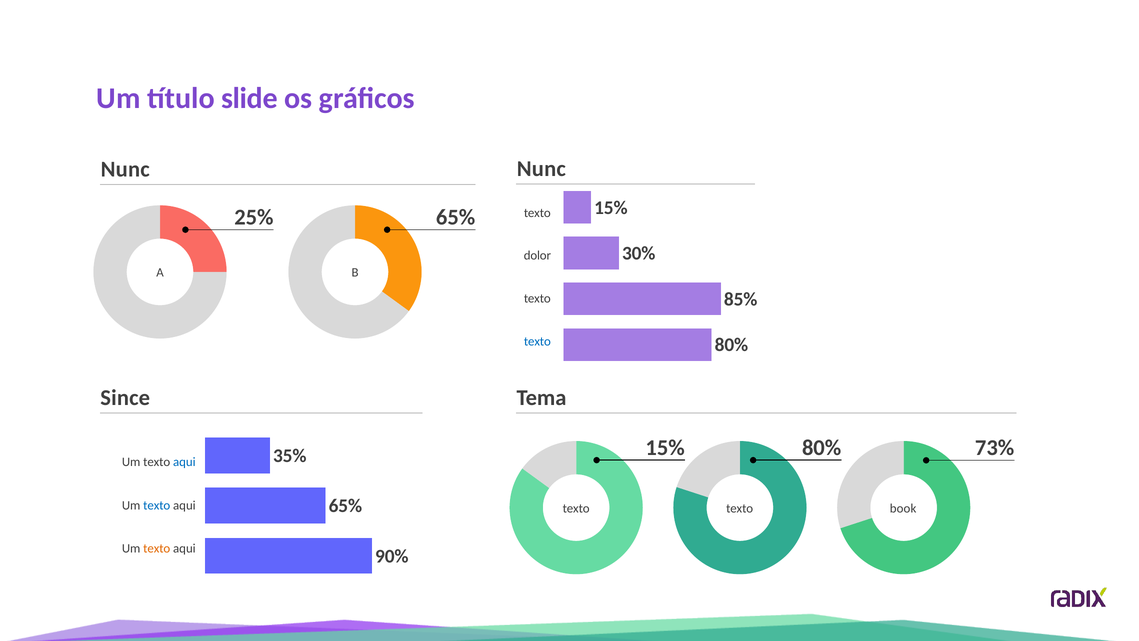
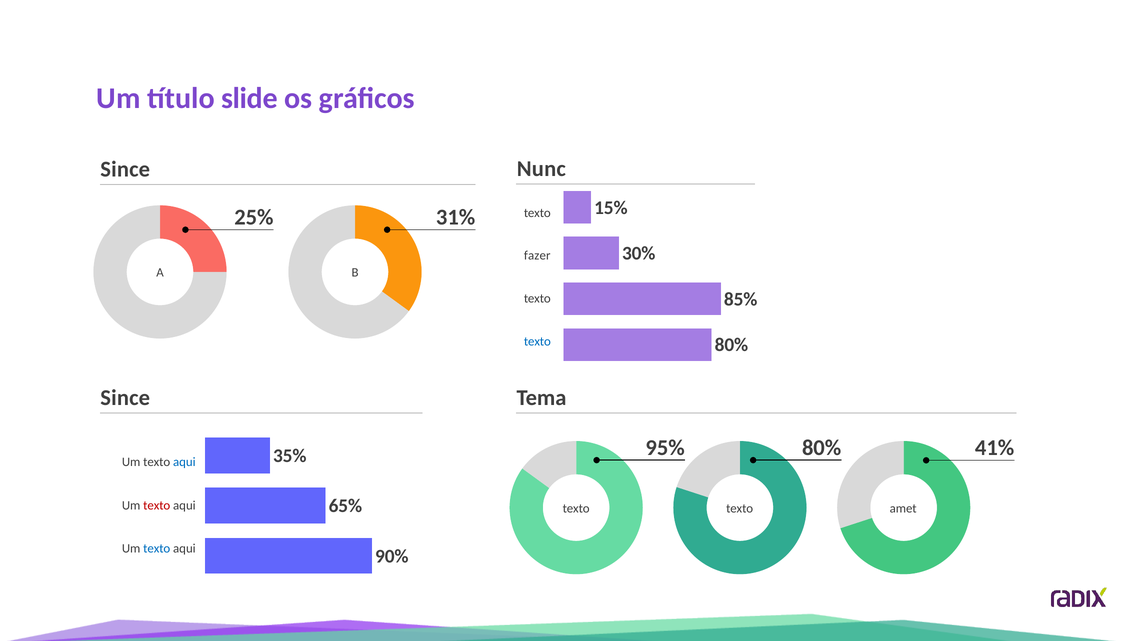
Nunc: Nunc -> Since (125, 169)
25% 65%: 65% -> 31% (456, 217)
dolor: dolor -> fazer (537, 256)
15%: 15% -> 95% (665, 448)
73%: 73% -> 41% (995, 448)
texto colour: blue -> red (157, 505)
book: book -> amet (903, 508)
texto colour: orange -> blue (157, 548)
